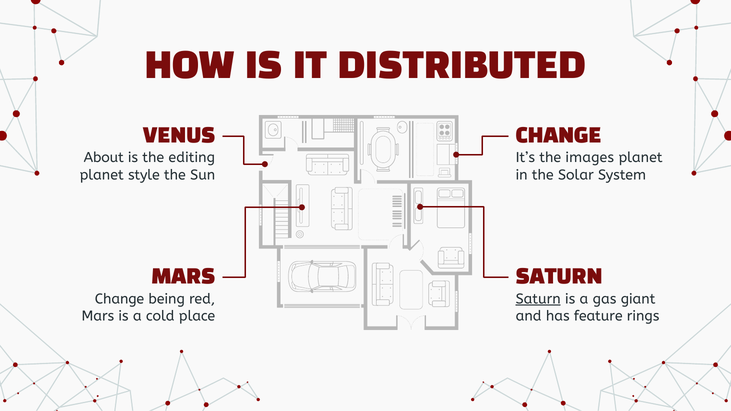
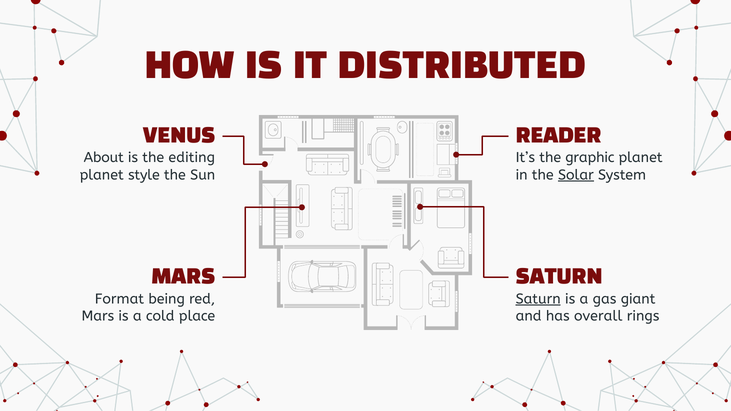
CHANGE: CHANGE -> READER (559, 136)
images: images -> graphic (590, 158)
Solar underline: none -> present (576, 175)
Change: Change -> Format (119, 299)
feature: feature -> overall (598, 316)
